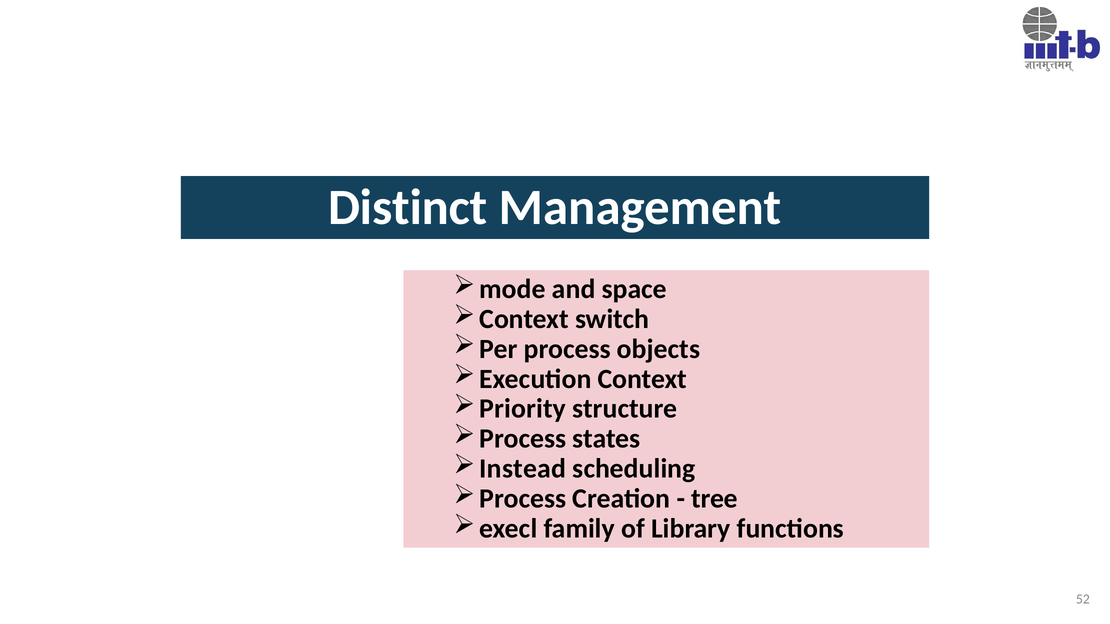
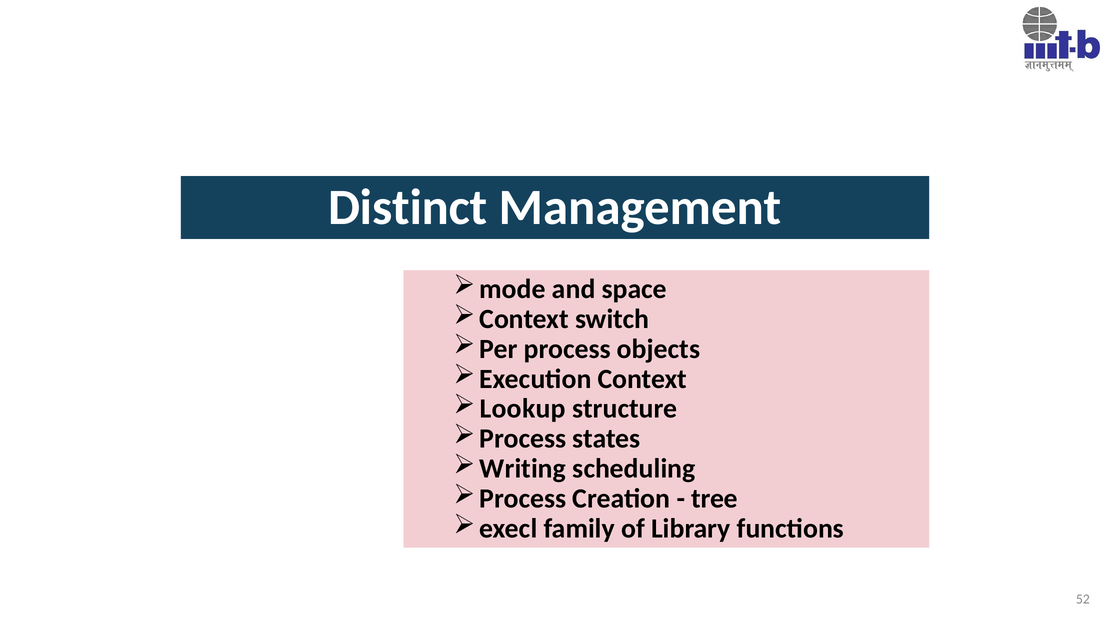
Priority: Priority -> Lookup (523, 409)
Instead: Instead -> Writing (523, 469)
